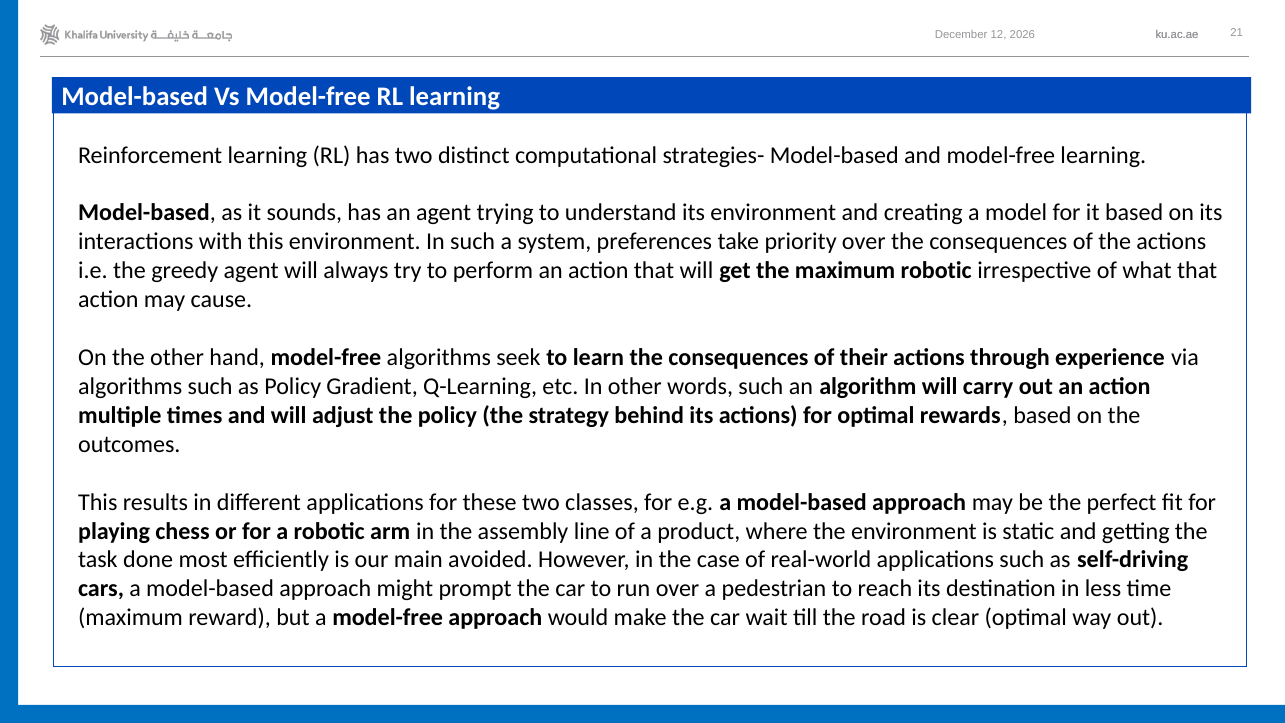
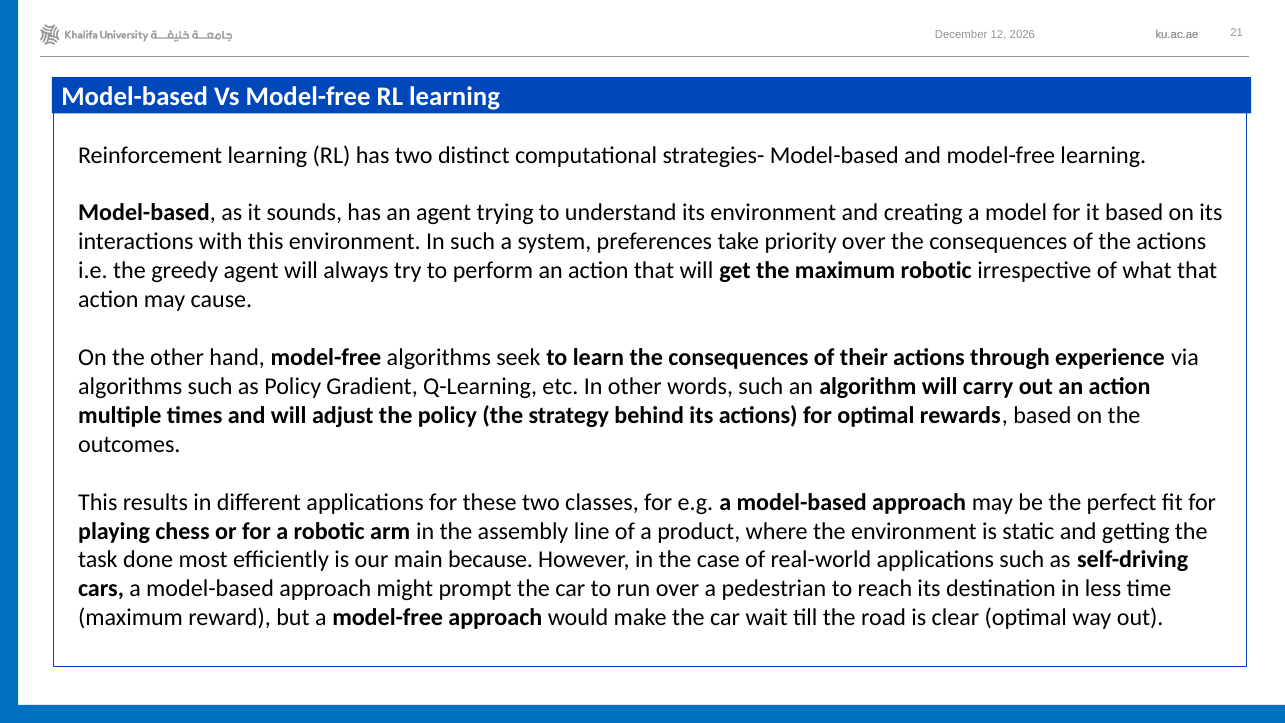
avoided: avoided -> because (491, 560)
